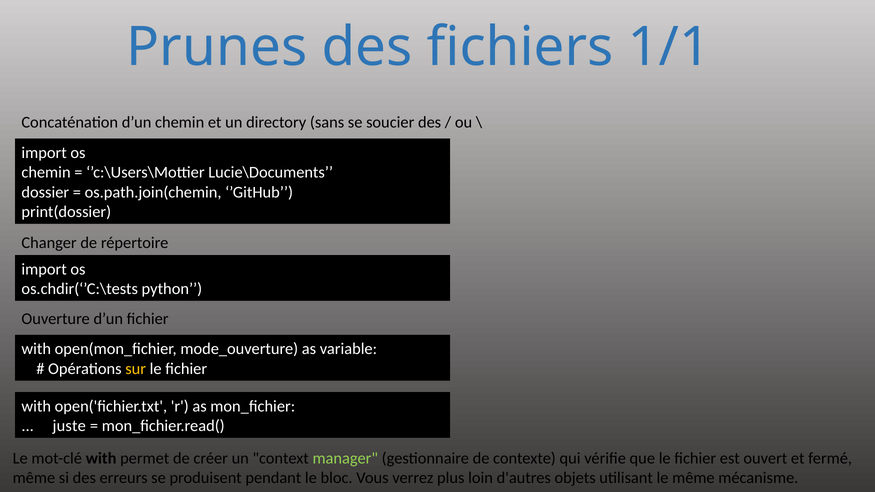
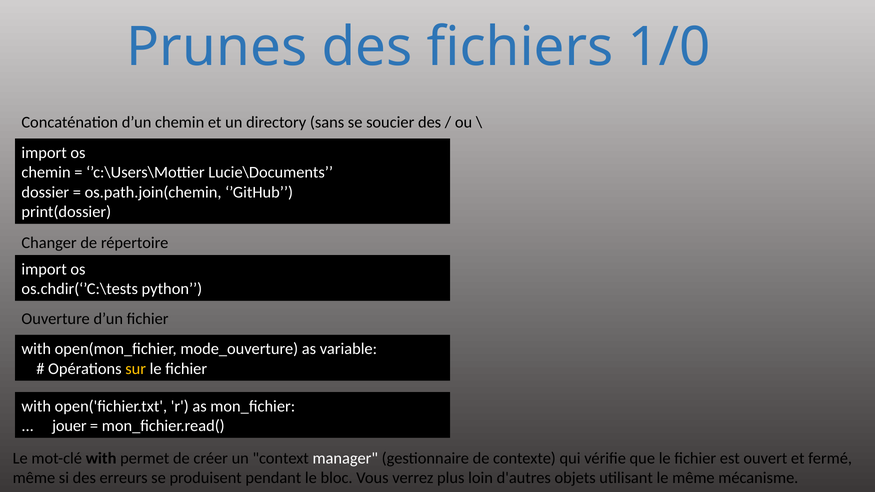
1/1: 1/1 -> 1/0 (669, 47)
juste: juste -> jouer (69, 426)
manager colour: light green -> white (345, 459)
